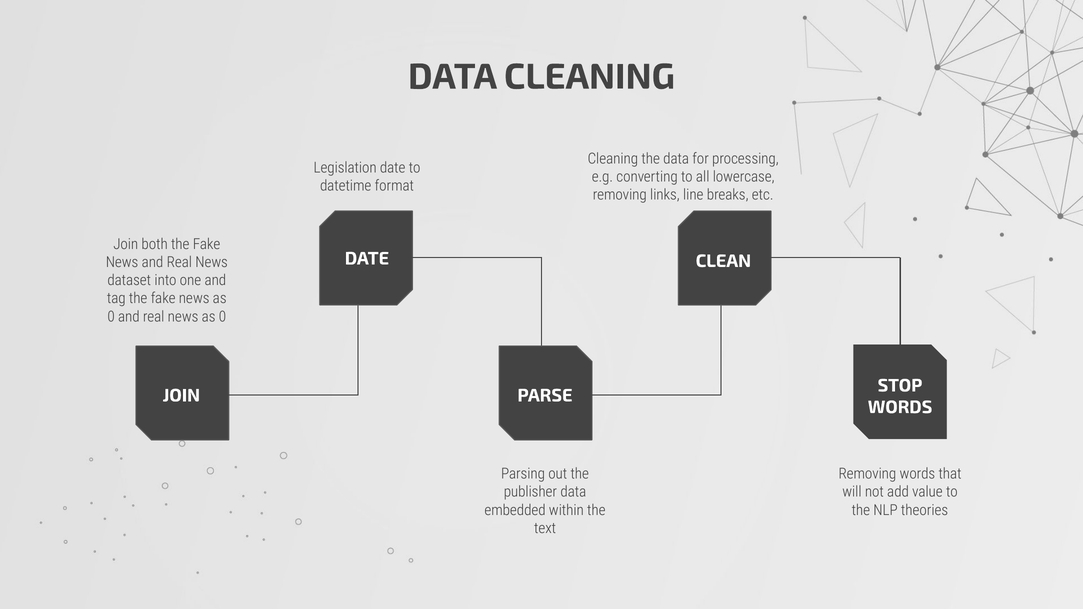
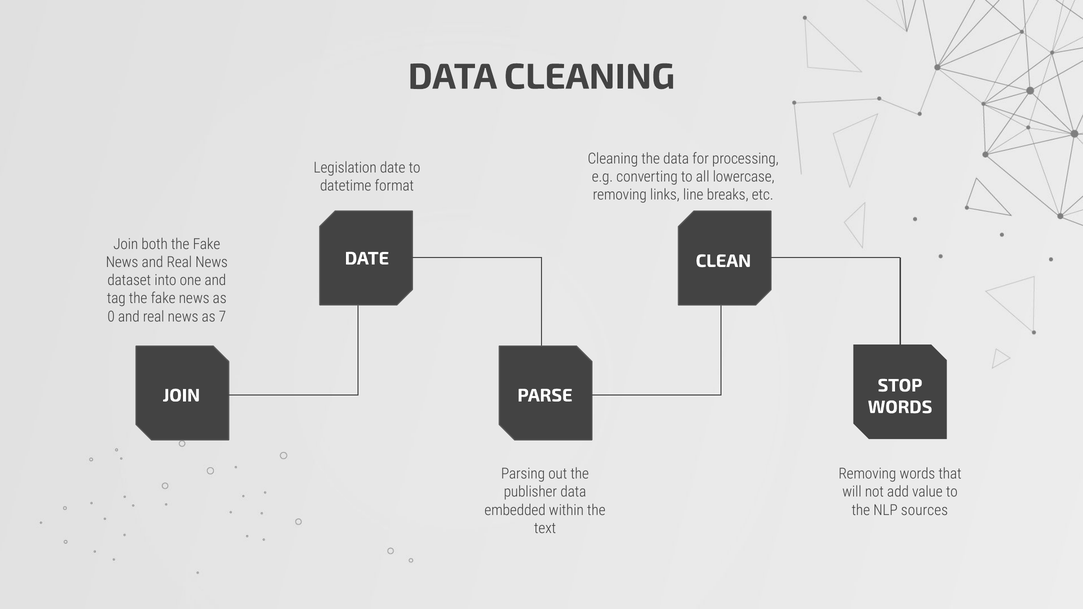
real news as 0: 0 -> 7 (222, 317)
theories: theories -> sources (924, 510)
